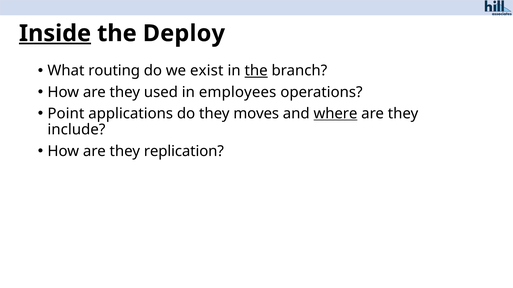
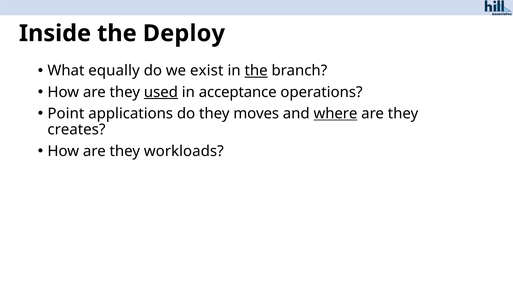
Inside underline: present -> none (55, 33)
routing: routing -> equally (114, 71)
used underline: none -> present (161, 92)
employees: employees -> acceptance (238, 92)
include: include -> creates (76, 130)
replication: replication -> workloads (184, 151)
